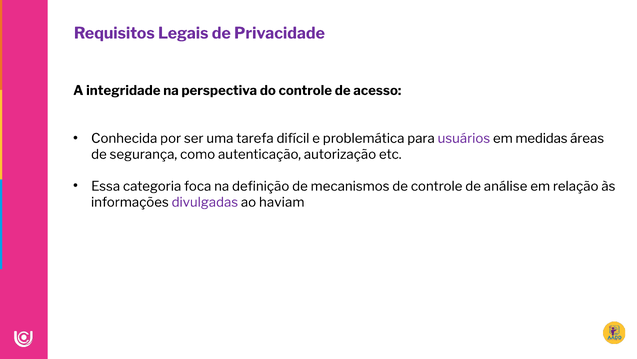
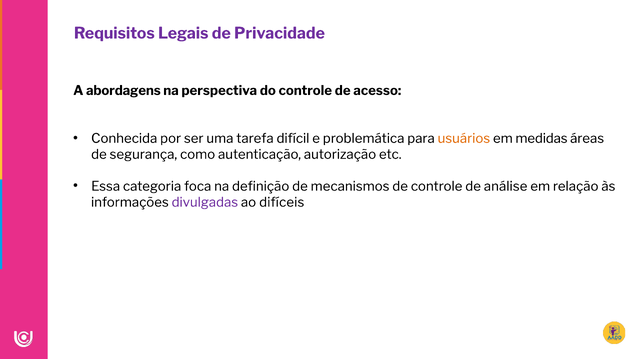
integridade: integridade -> abordagens (123, 90)
usuários colour: purple -> orange (464, 138)
haviam: haviam -> difíceis (282, 202)
